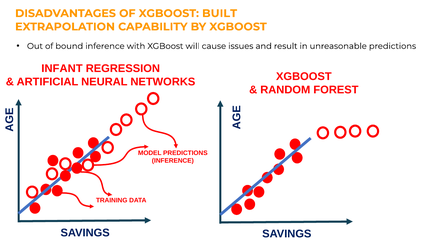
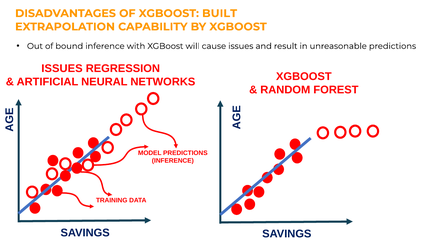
INFANT: INFANT -> ISSUES (62, 69)
